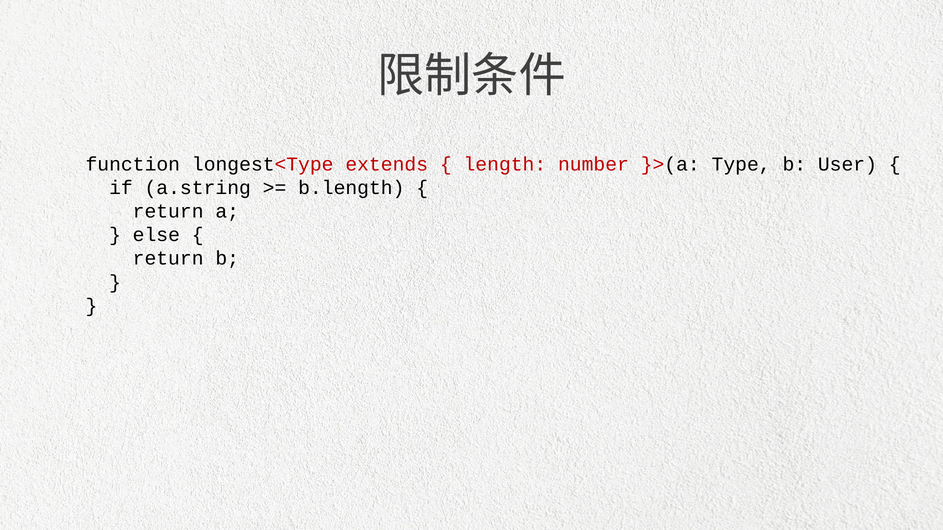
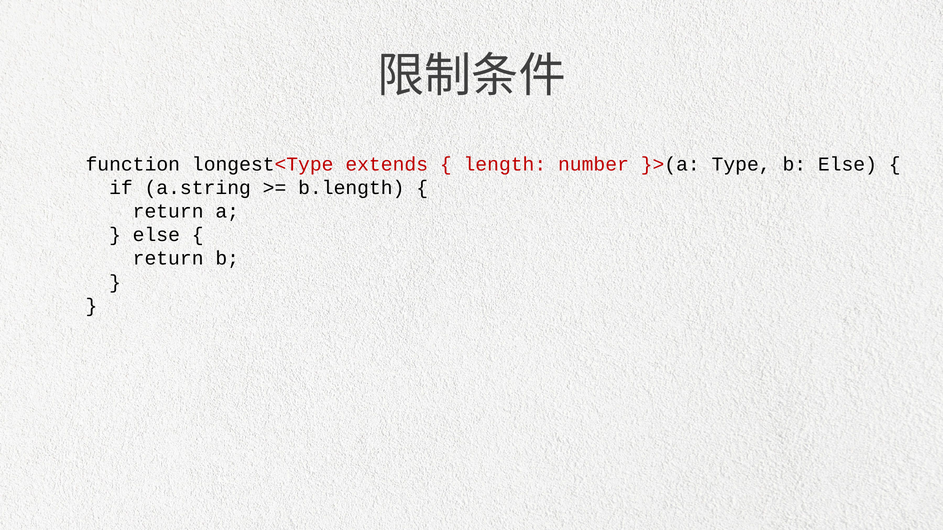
b User: User -> Else (847, 164)
